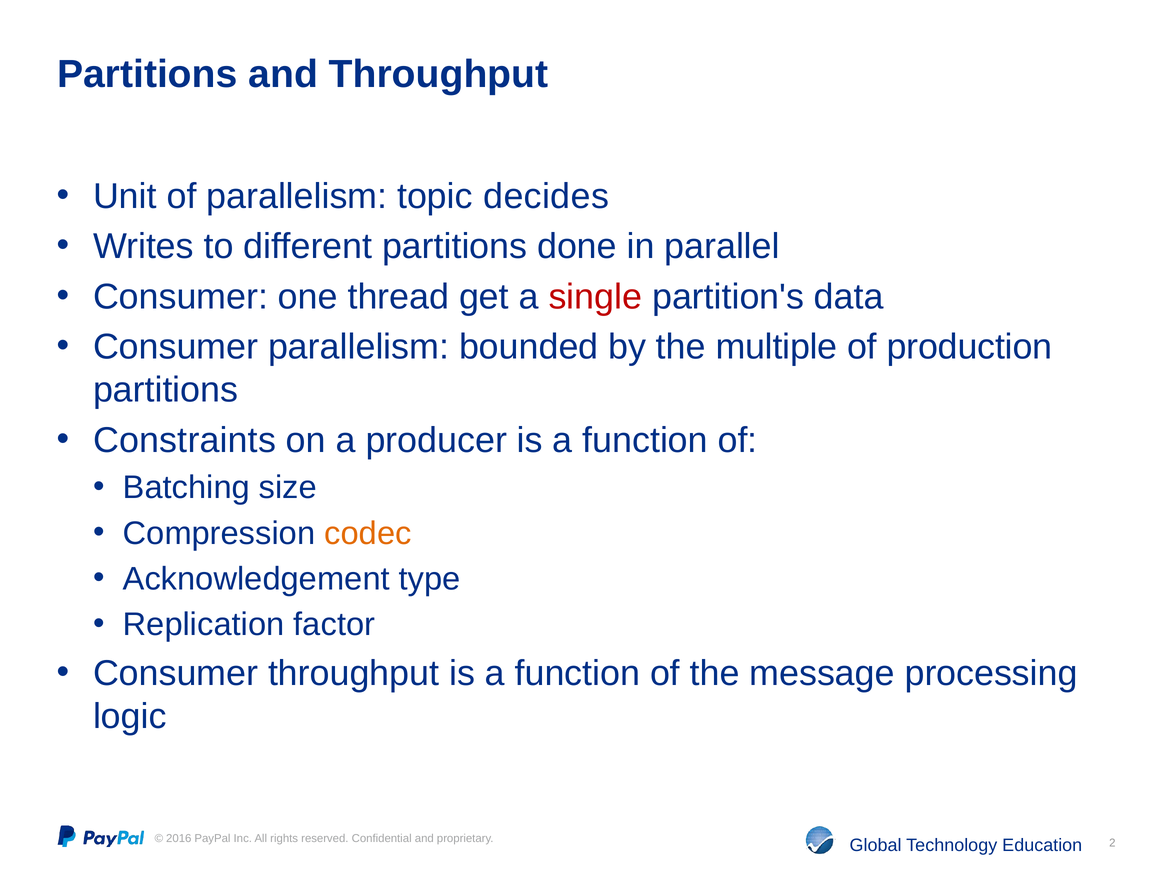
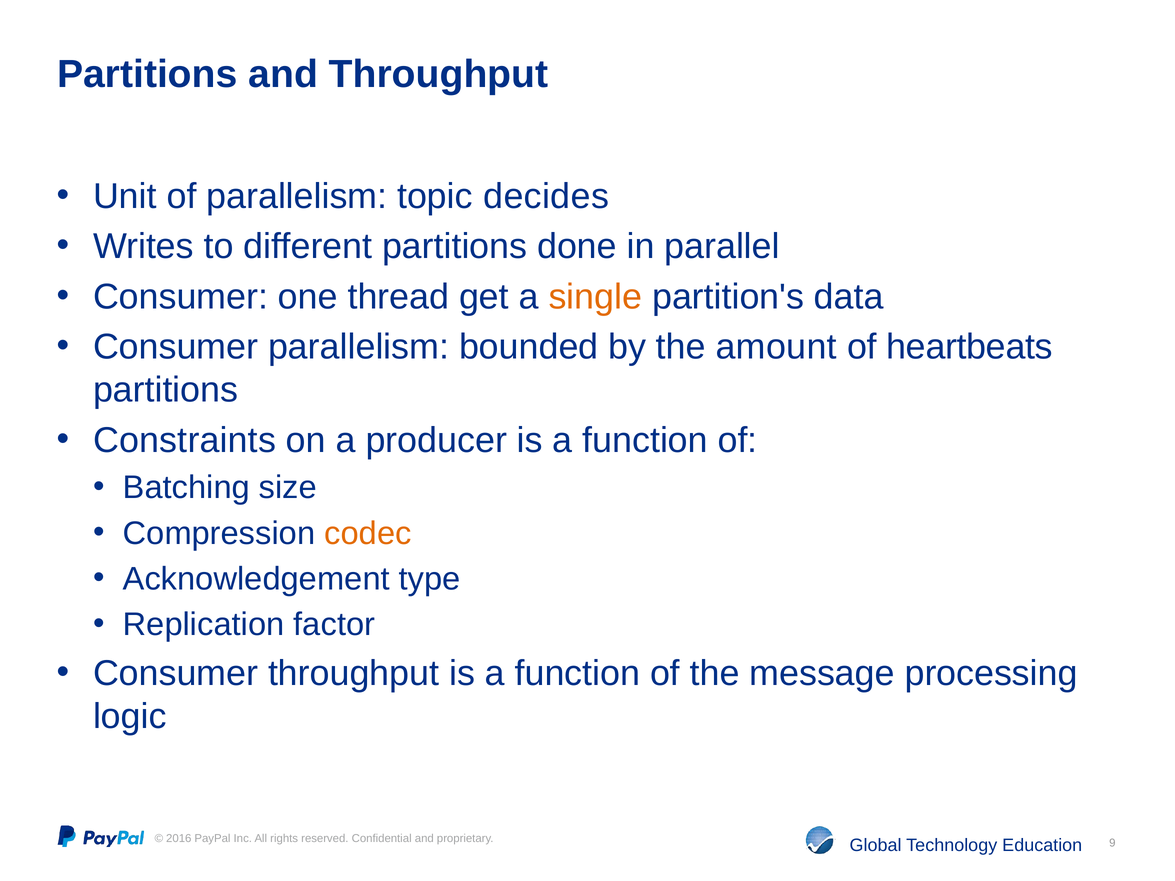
single colour: red -> orange (595, 297)
multiple: multiple -> amount (776, 347)
production: production -> heartbeats (970, 347)
2: 2 -> 9 (1112, 843)
